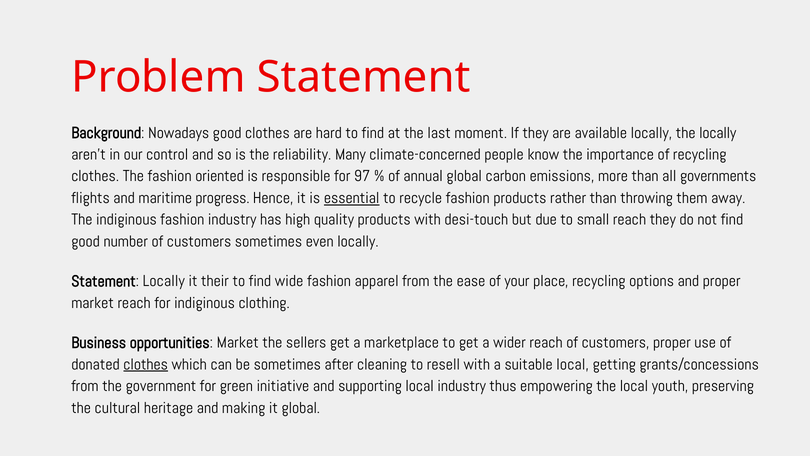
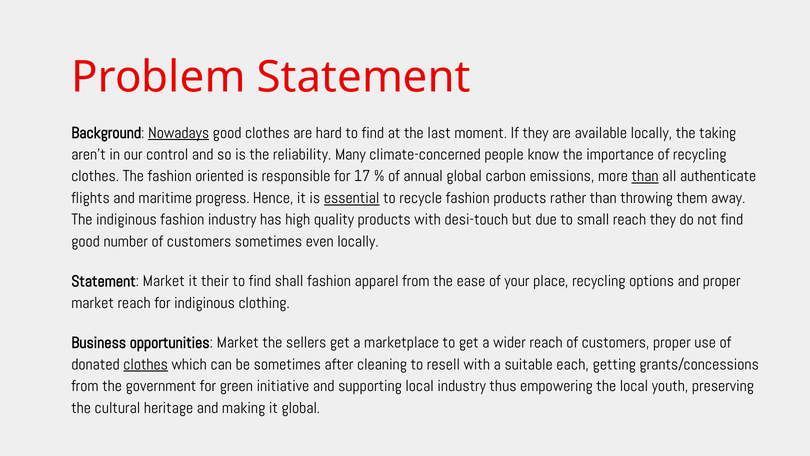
Nowadays underline: none -> present (179, 133)
the locally: locally -> taking (718, 133)
97: 97 -> 17 (362, 176)
than underline: none -> present (645, 176)
governments: governments -> authenticate (718, 176)
Statement Locally: Locally -> Market (164, 281)
wide: wide -> shall (289, 281)
suitable local: local -> each (573, 364)
